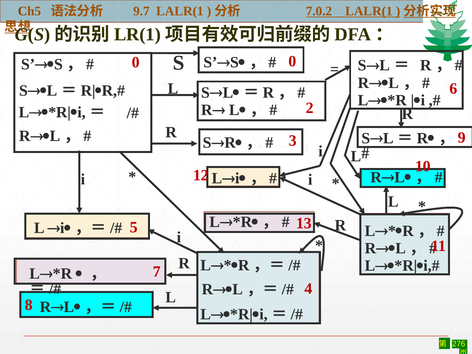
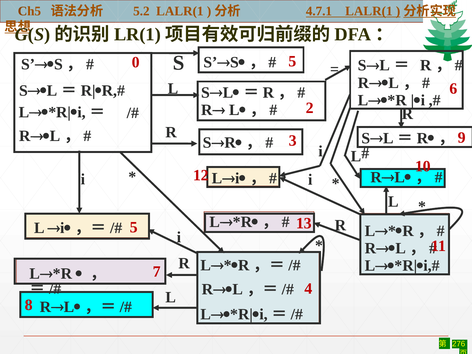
9.7: 9.7 -> 5.2 (141, 11)
7.0.2: 7.0.2 -> 4.7.1 (319, 11)
S 0: 0 -> 5 (292, 61)
